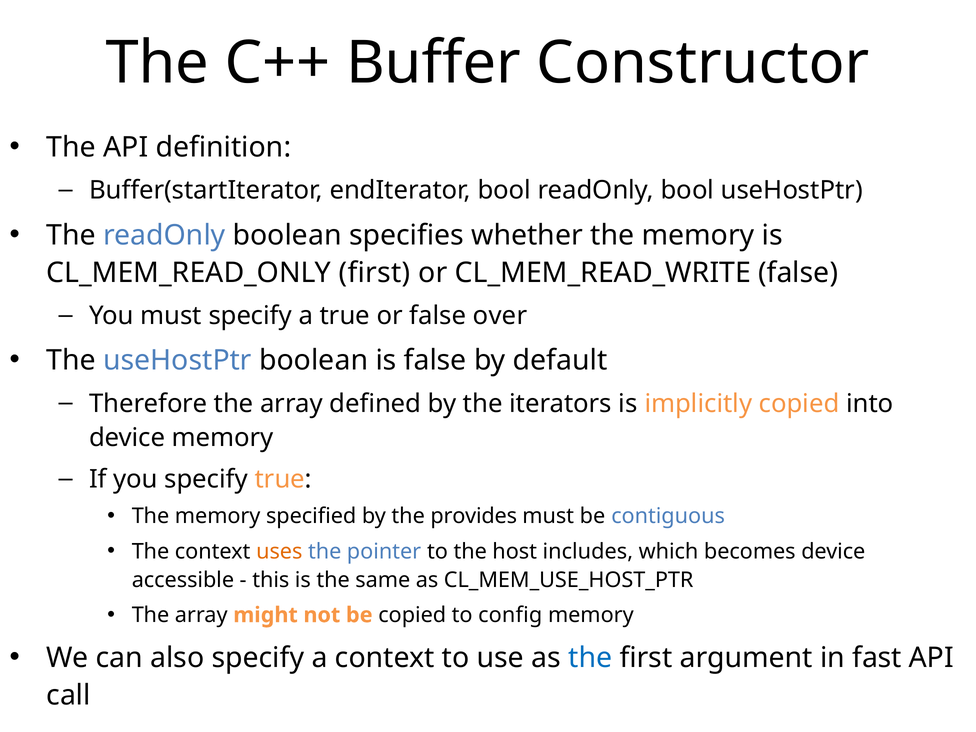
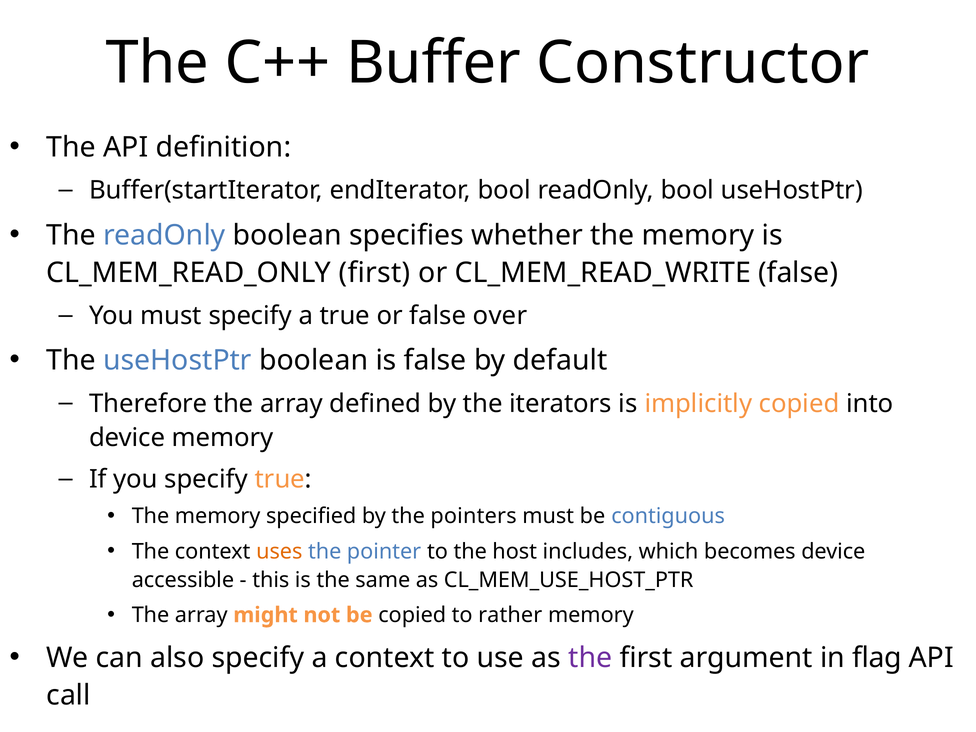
provides: provides -> pointers (474, 516)
config: config -> rather (510, 615)
the colour: blue -> purple (590, 658)
fast: fast -> flag (877, 658)
